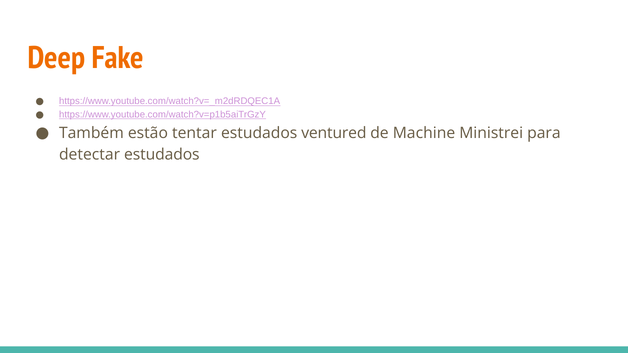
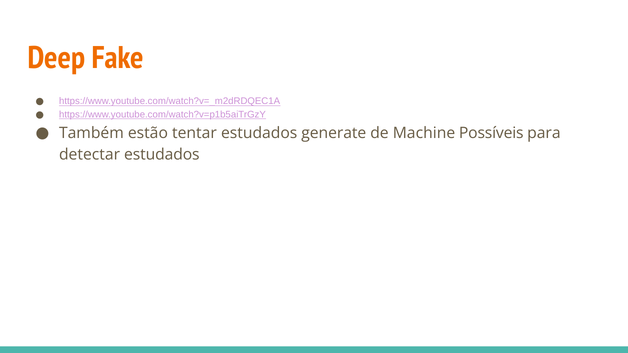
ventured: ventured -> generate (334, 133)
Ministrei: Ministrei -> Possíveis (491, 133)
